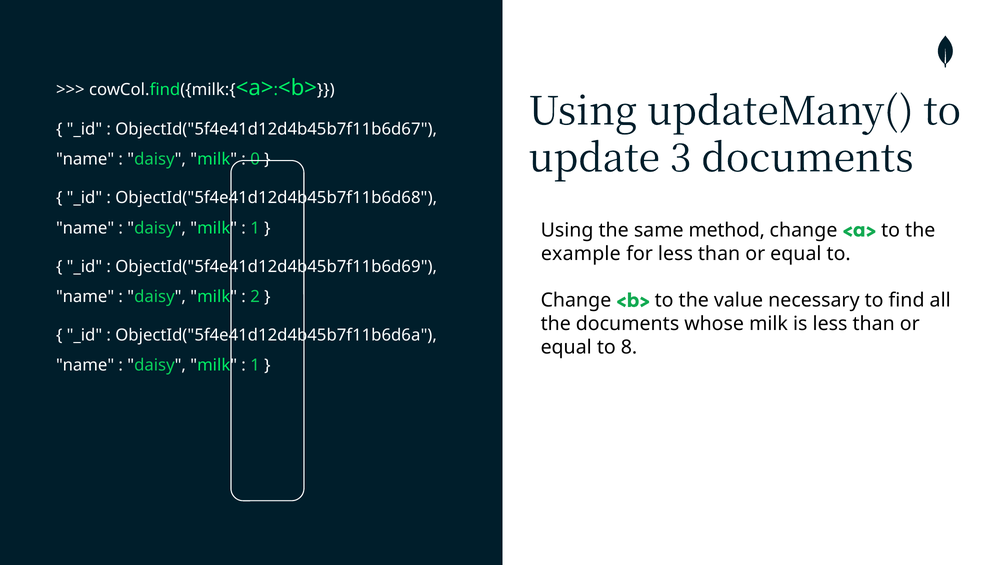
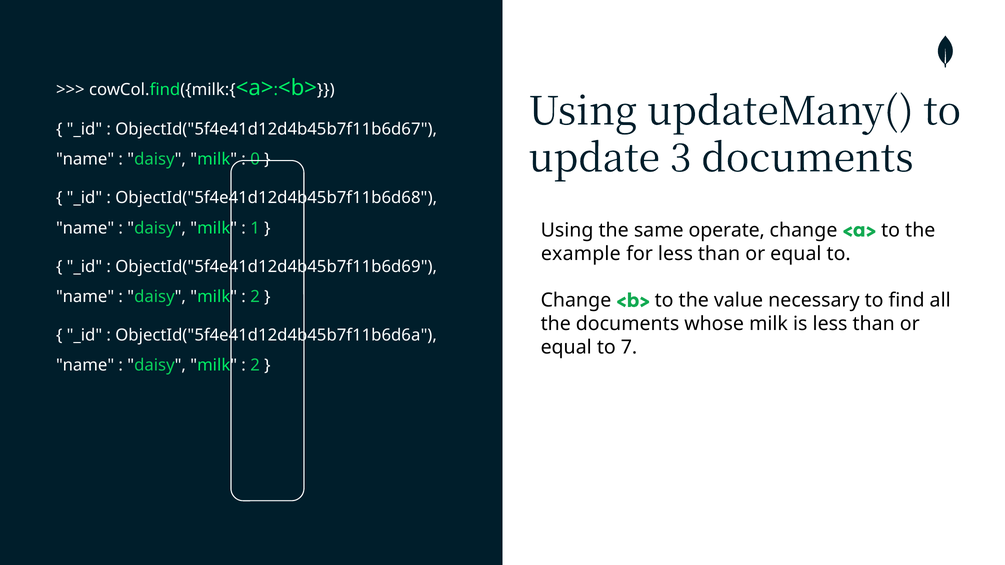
method: method -> operate (727, 230)
8: 8 -> 7 (629, 348)
1: 1 -> 2 (255, 366)
